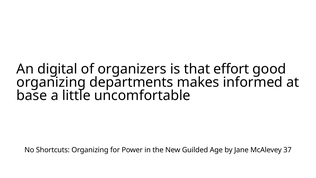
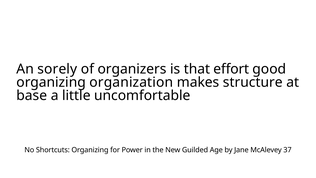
digital: digital -> sorely (57, 69)
departments: departments -> organization (131, 82)
informed: informed -> structure (253, 82)
